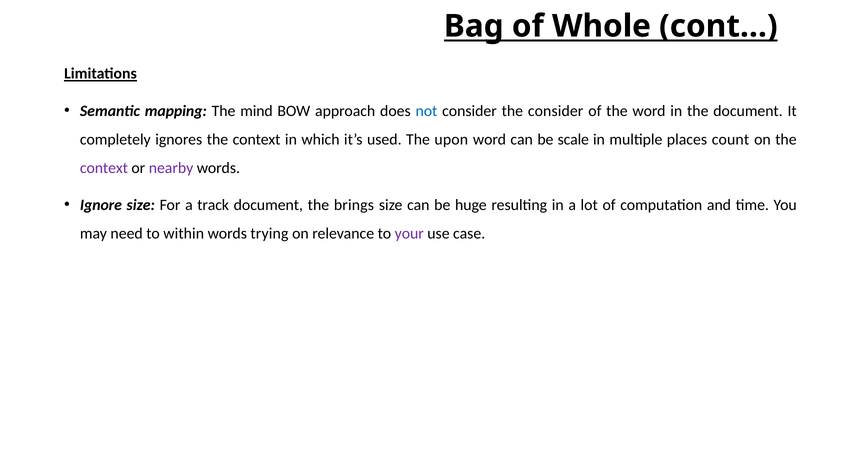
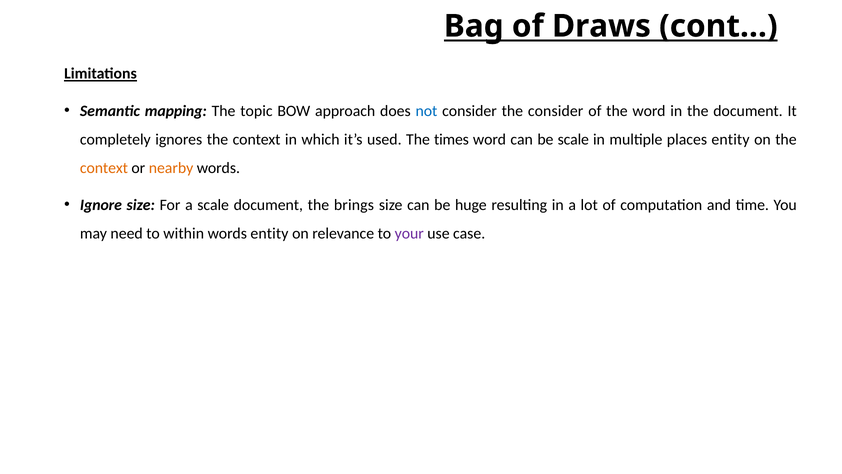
Whole: Whole -> Draws (601, 26)
mind: mind -> topic (256, 111)
upon: upon -> times (451, 139)
places count: count -> entity (731, 139)
context colour: purple -> orange (104, 168)
nearby colour: purple -> orange (171, 168)
a track: track -> scale (213, 205)
words trying: trying -> entity (269, 233)
